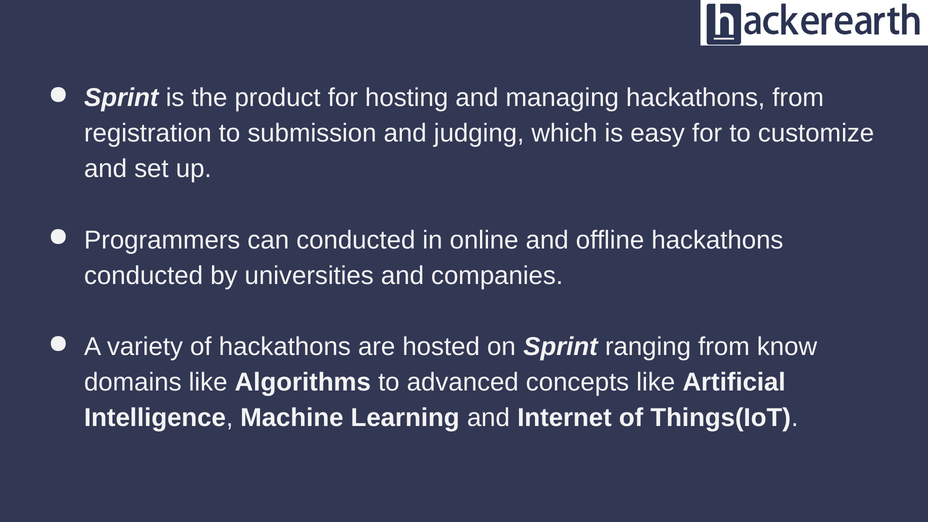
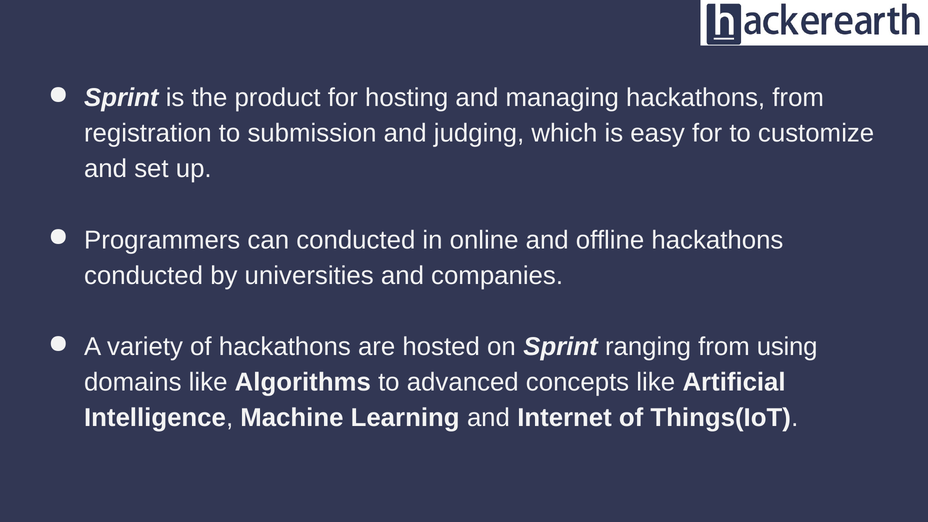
know: know -> using (787, 347)
